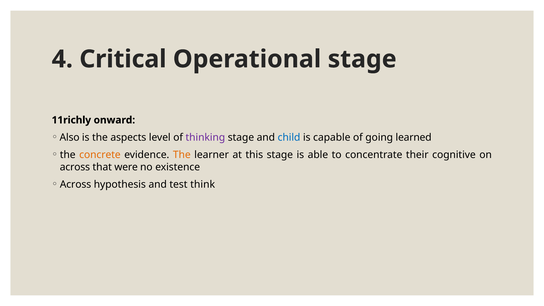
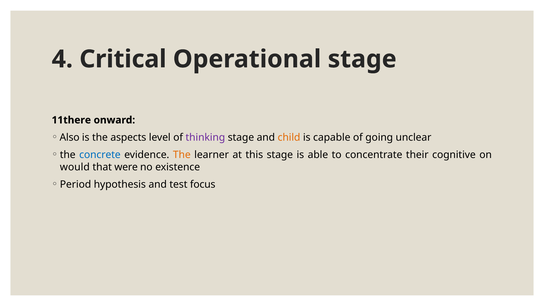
11richly: 11richly -> 11there (71, 120)
child colour: blue -> orange (289, 137)
learned: learned -> unclear (414, 137)
concrete colour: orange -> blue (100, 155)
across: across -> would (75, 167)
Across: Across -> Period (75, 184)
think: think -> focus (203, 184)
